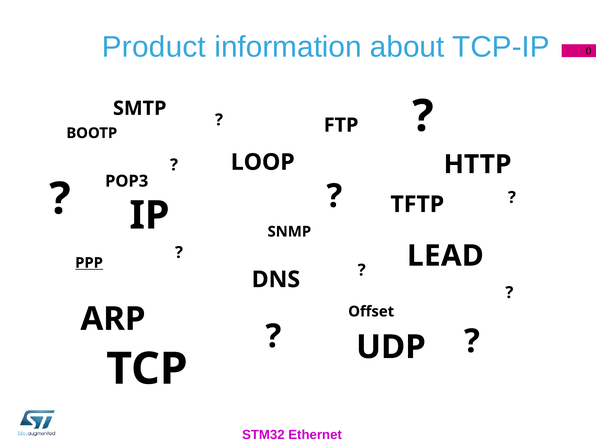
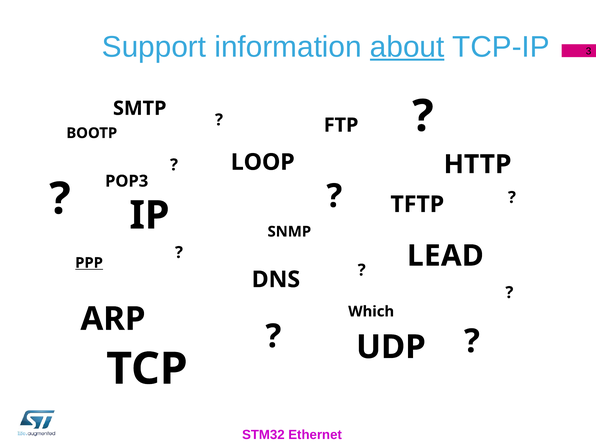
Product: Product -> Support (154, 47)
about underline: none -> present (407, 47)
0: 0 -> 3 (589, 51)
Offset: Offset -> Which (371, 312)
